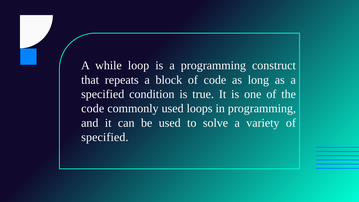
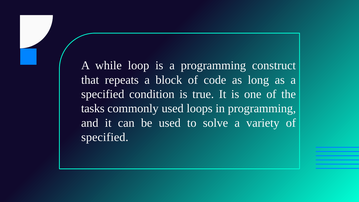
code: code -> tasks (93, 109)
